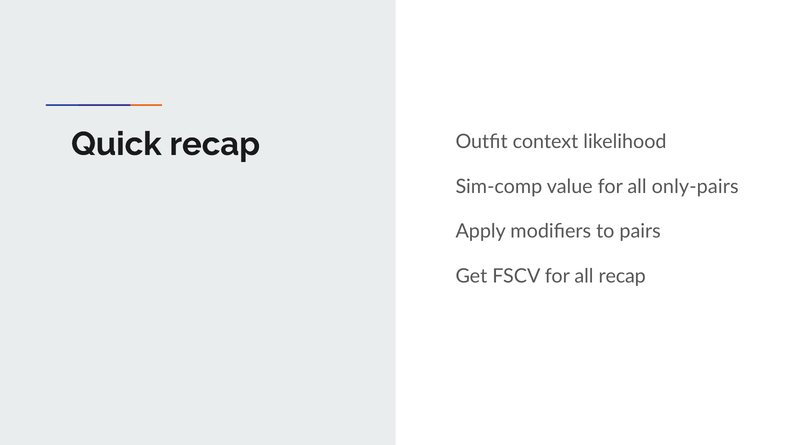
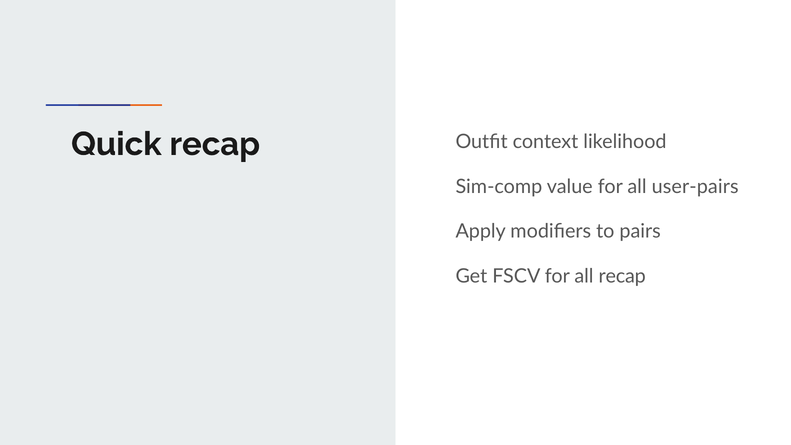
only-pairs: only-pairs -> user-pairs (695, 187)
